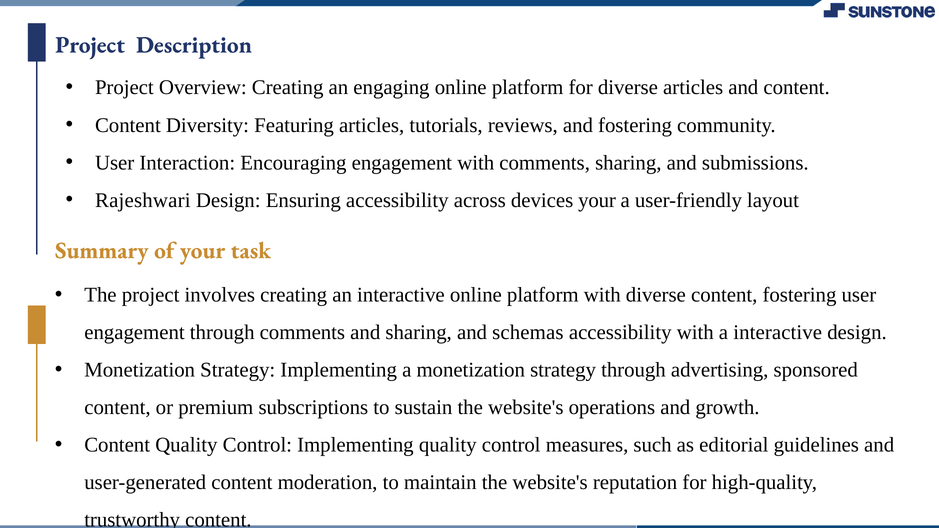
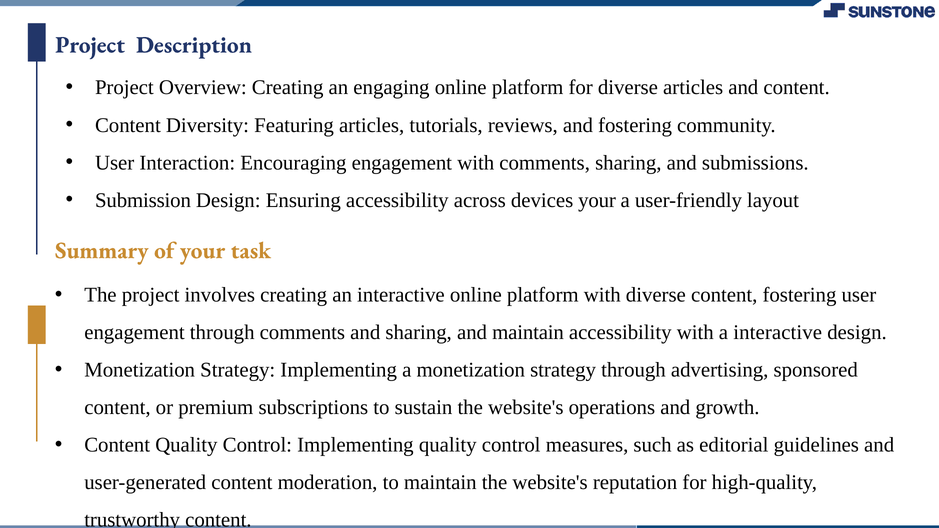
Rajeshwari: Rajeshwari -> Submission (143, 200)
and schemas: schemas -> maintain (528, 333)
